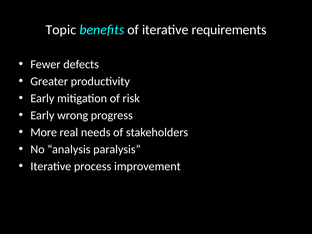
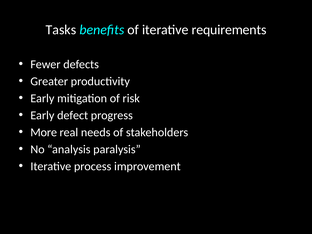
Topic: Topic -> Tasks (61, 30)
wrong: wrong -> defect (73, 115)
